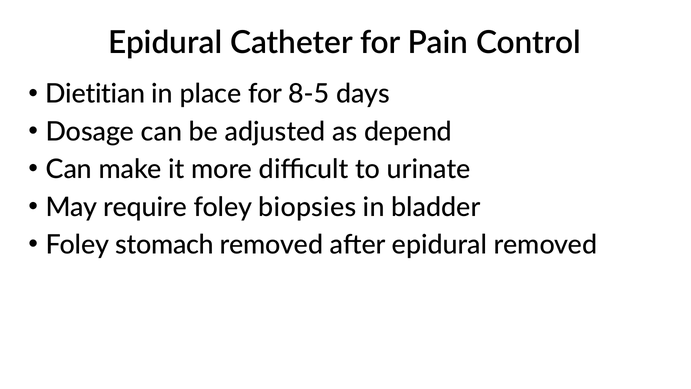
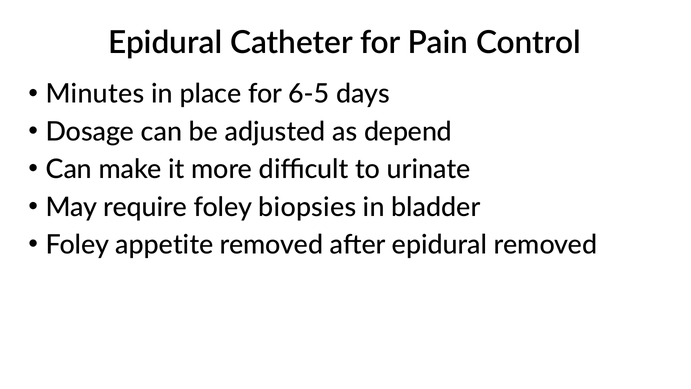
Dietitian: Dietitian -> Minutes (95, 94)
8-5: 8-5 -> 6-5 (309, 94)
stomach: stomach -> appetite (164, 245)
